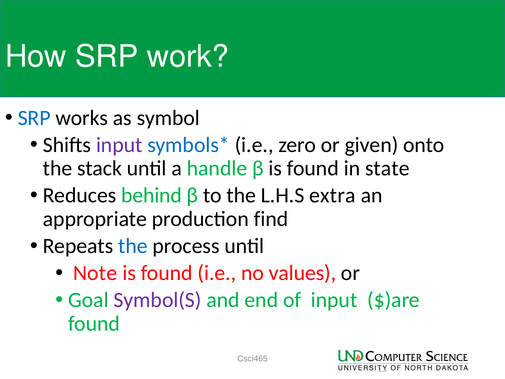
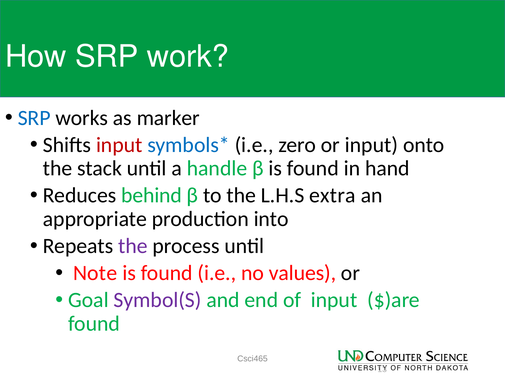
symbol: symbol -> marker (168, 118)
input colour: purple -> red (119, 145)
or given: given -> input (371, 145)
state: state -> hand (387, 168)
find: find -> into (271, 219)
the colour: blue -> purple (133, 246)
